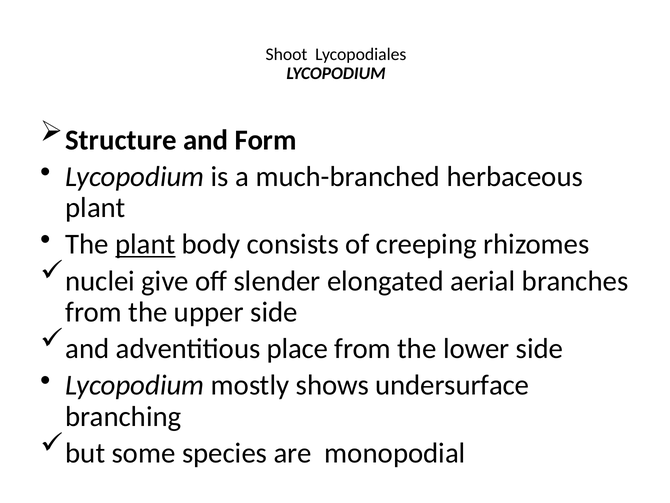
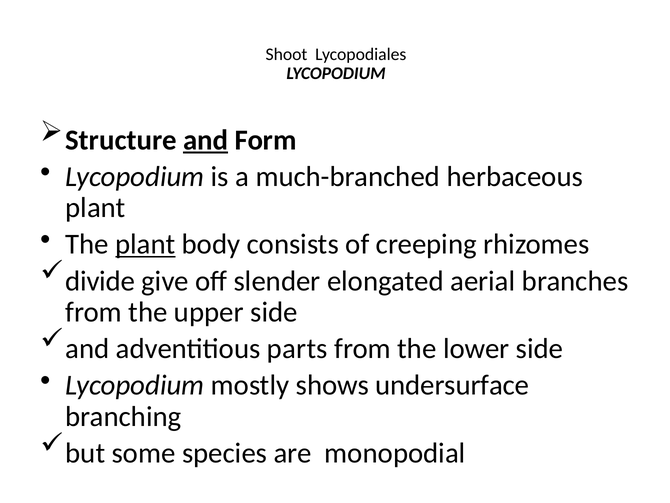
and underline: none -> present (206, 140)
nuclei: nuclei -> divide (100, 281)
place: place -> parts (297, 348)
